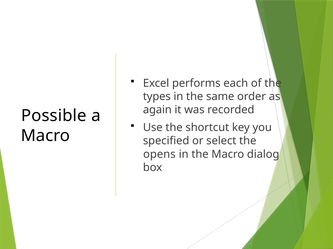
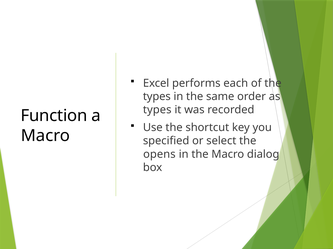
again: again -> types (157, 110)
Possible: Possible -> Function (54, 116)
